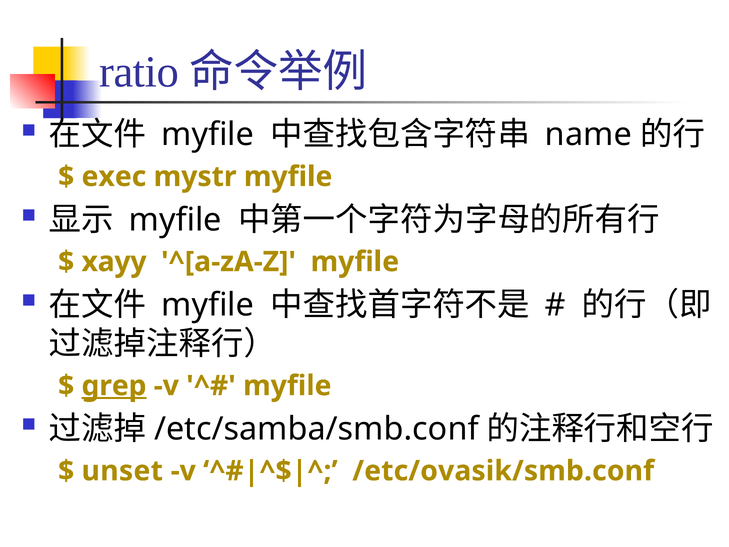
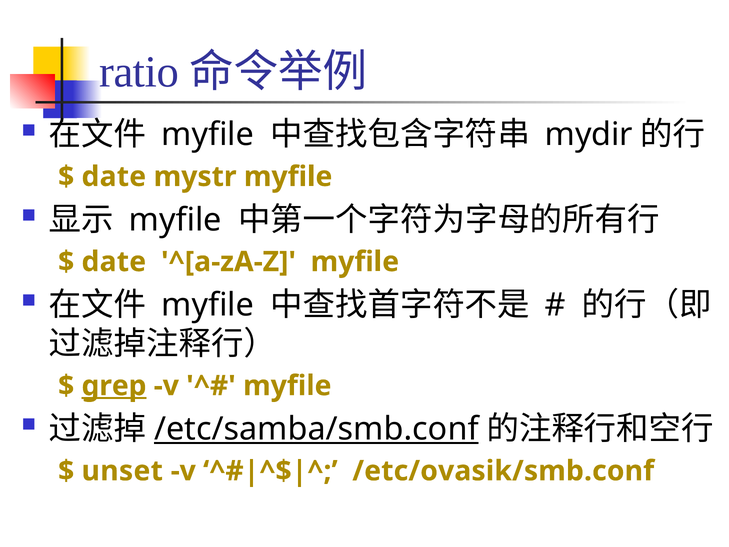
name: name -> mydir (589, 135)
exec: exec -> date (114, 177)
xayy: xayy -> date (114, 262)
/etc/samba/smb.conf underline: none -> present (316, 429)
